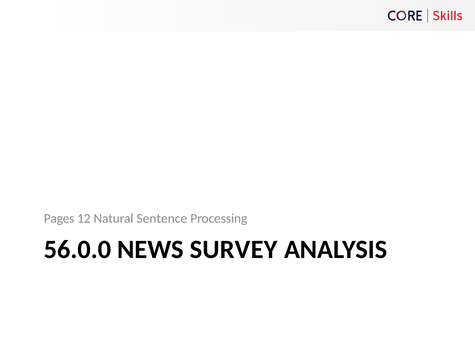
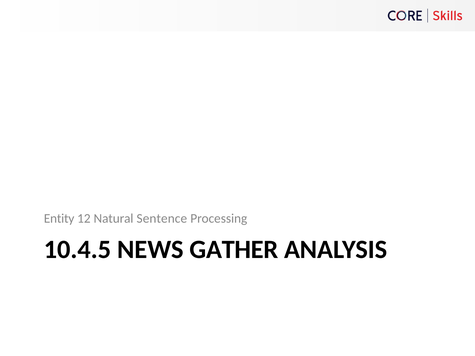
Pages: Pages -> Entity (59, 219)
56.0.0: 56.0.0 -> 10.4.5 (78, 250)
SURVEY: SURVEY -> GATHER (234, 250)
